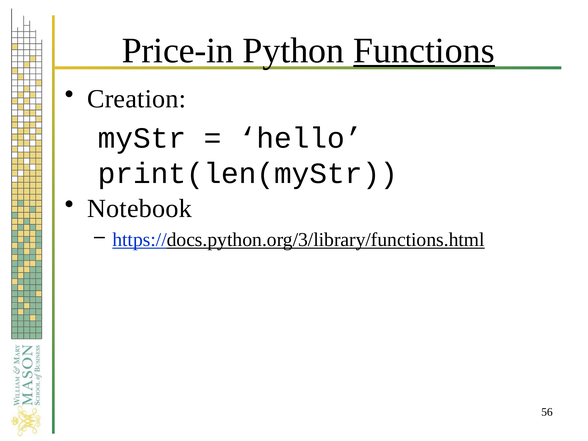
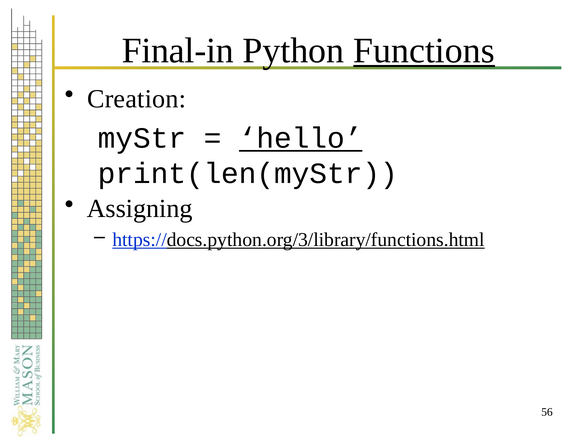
Price-in: Price-in -> Final-in (178, 51)
hello underline: none -> present (301, 138)
Notebook: Notebook -> Assigning (140, 209)
